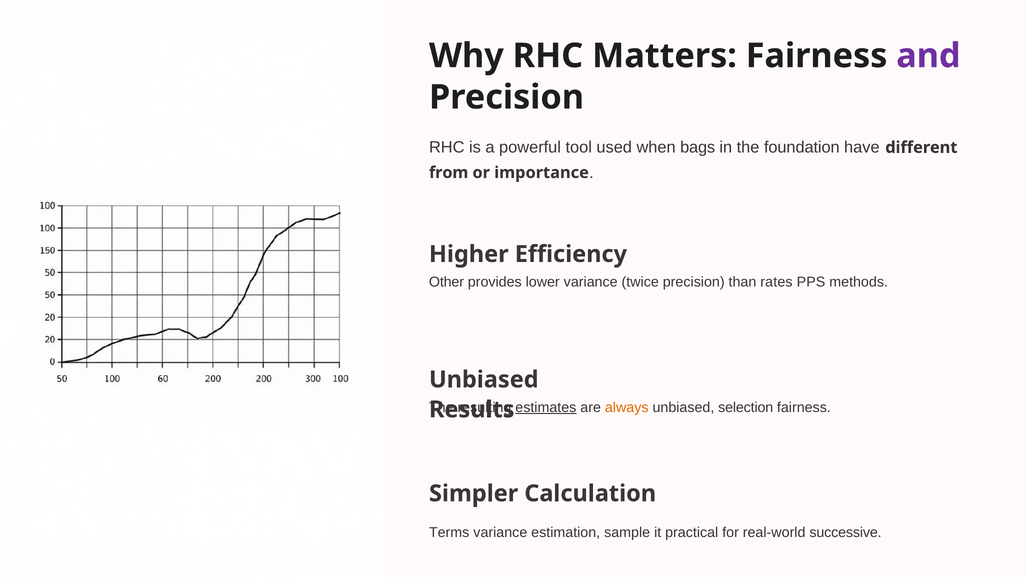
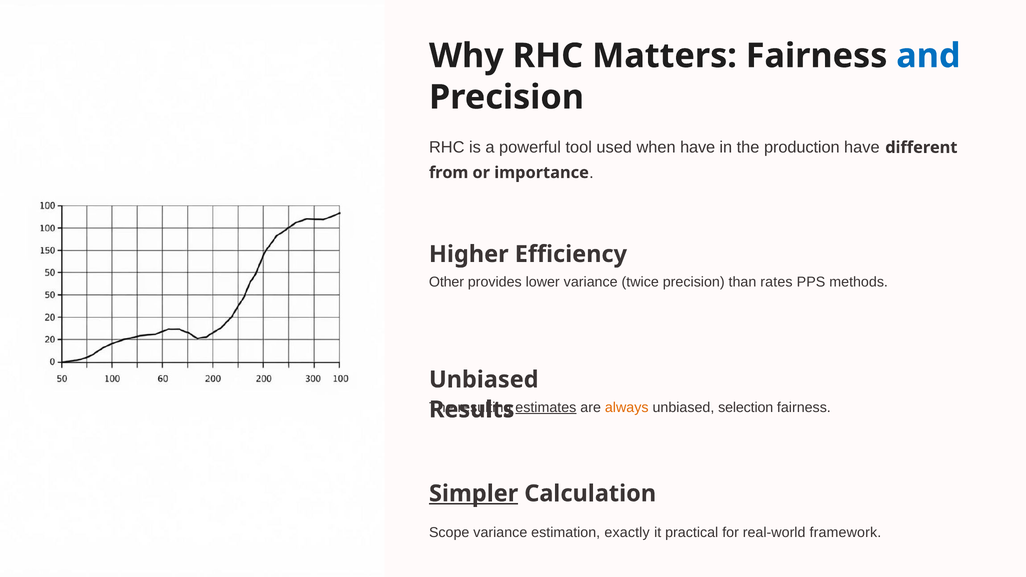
and colour: purple -> blue (928, 56)
when bags: bags -> have (698, 148)
foundation: foundation -> production (802, 148)
Simpler underline: none -> present (474, 494)
Terms: Terms -> Scope (449, 533)
sample: sample -> exactly (627, 533)
successive: successive -> framework (845, 533)
